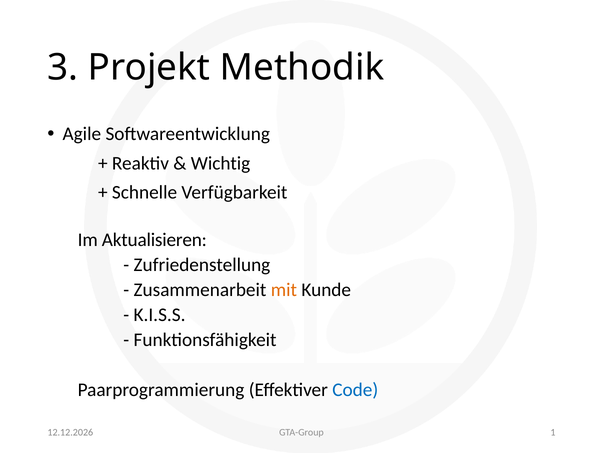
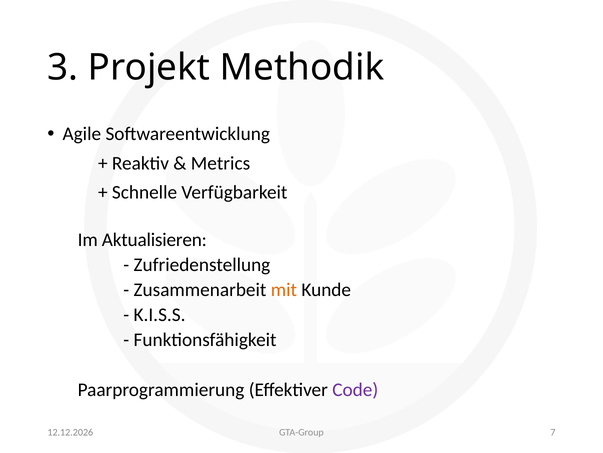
Wichtig: Wichtig -> Metrics (221, 163)
Code colour: blue -> purple (355, 389)
1: 1 -> 7 (553, 432)
